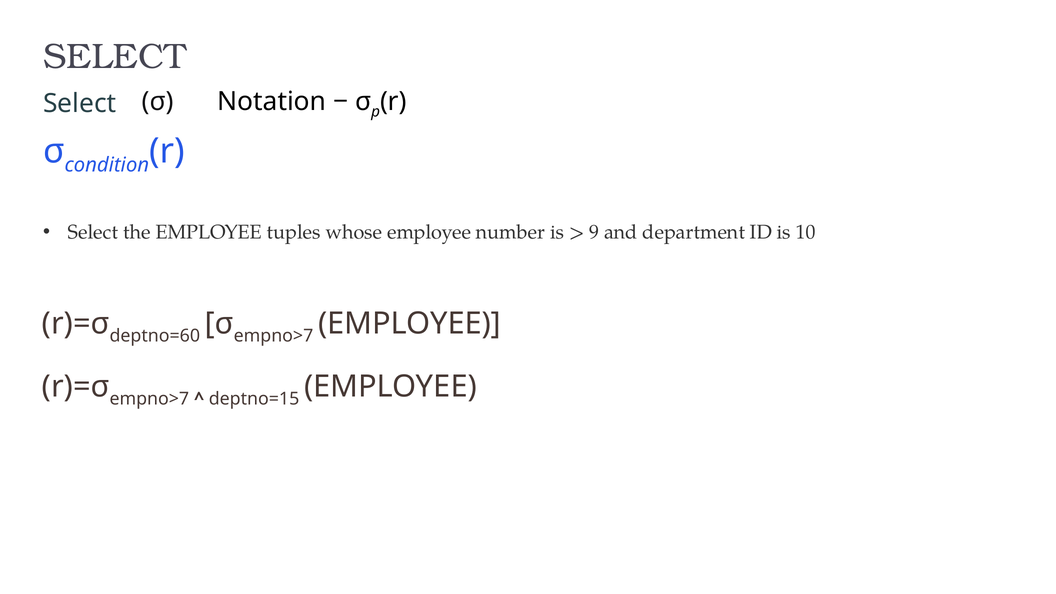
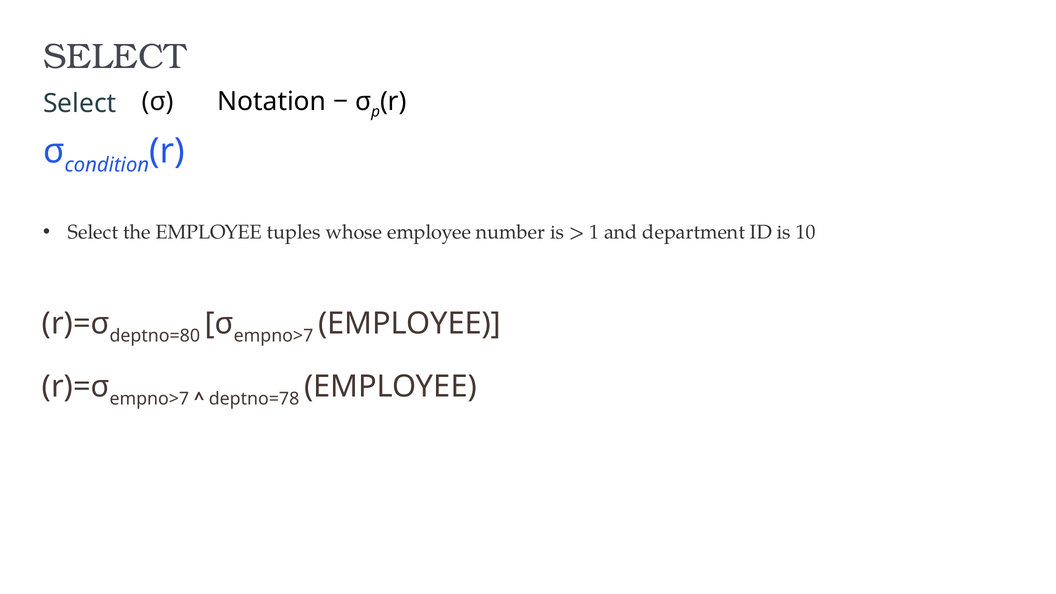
9: 9 -> 1 (594, 232)
deptno=60: deptno=60 -> deptno=80 (155, 336)
deptno=15: deptno=15 -> deptno=78 (254, 399)
